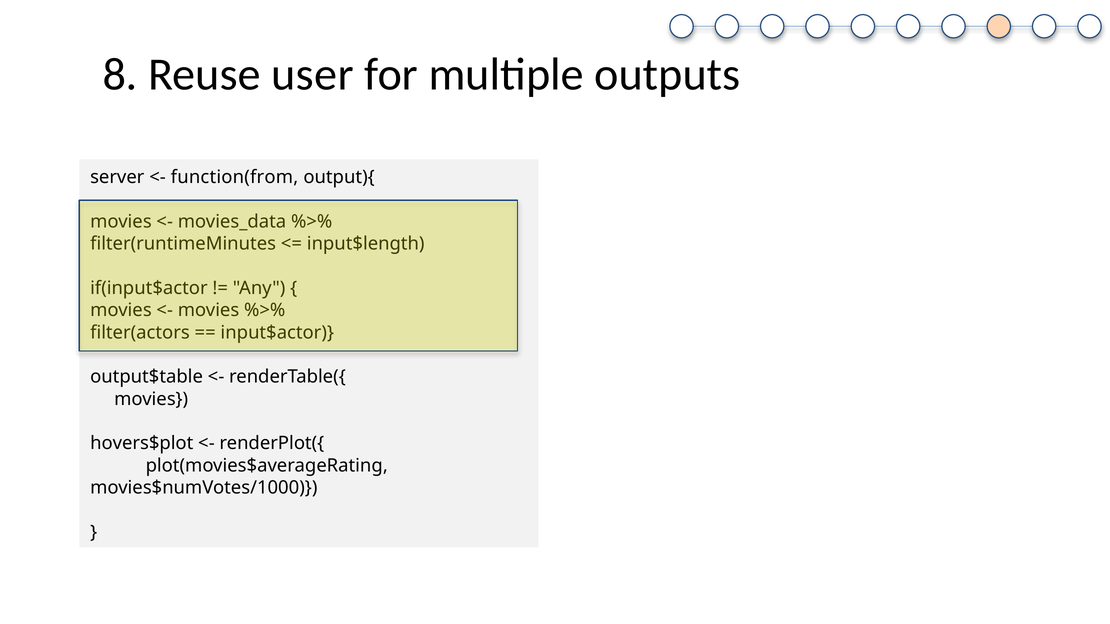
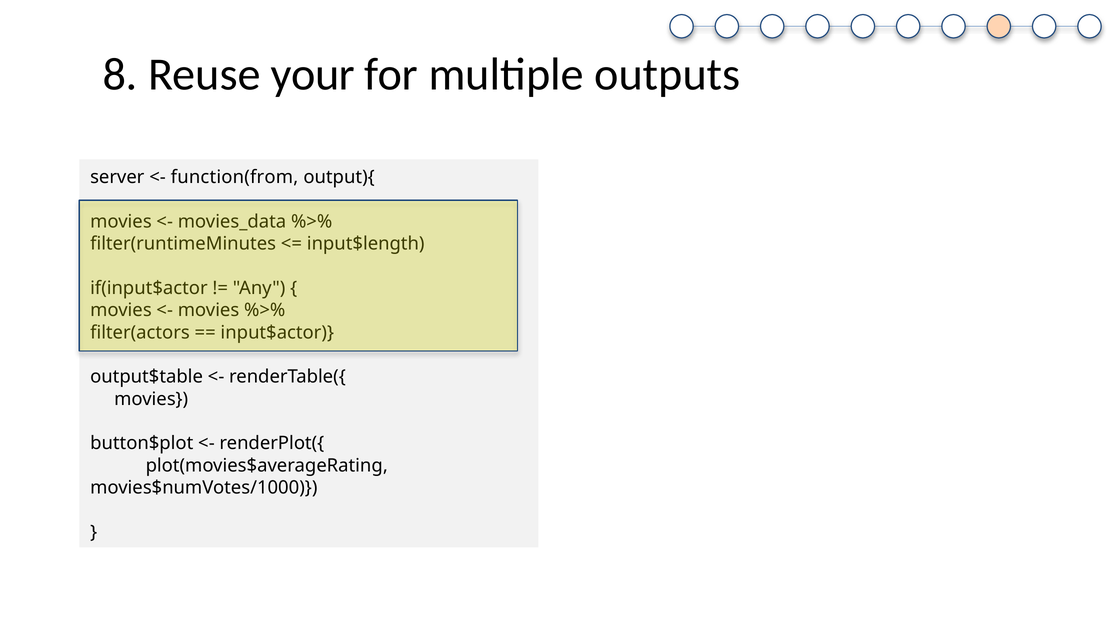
user: user -> your (313, 74)
hovers$plot: hovers$plot -> button$plot (142, 444)
